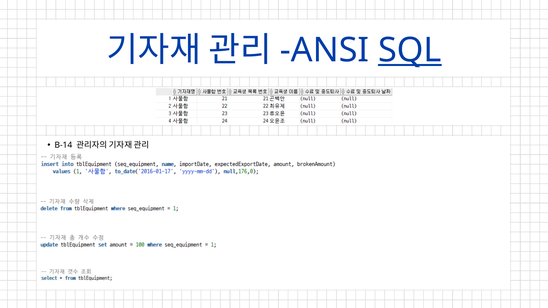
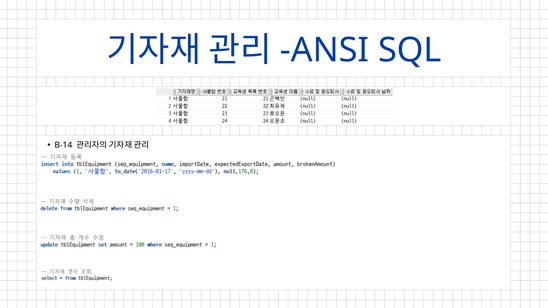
SQL underline: present -> none (410, 50)
